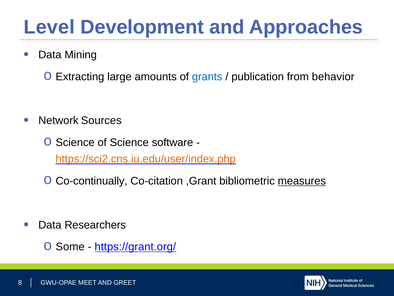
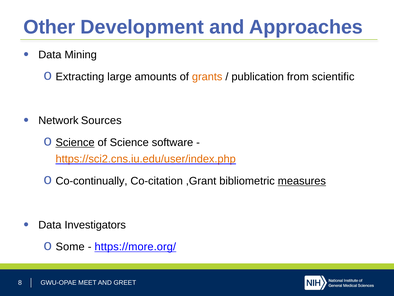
Level: Level -> Other (49, 27)
grants colour: blue -> orange (207, 77)
behavior: behavior -> scientific (333, 77)
Science underline: none -> present (75, 142)
Researchers: Researchers -> Investigators (95, 225)
https://grant.org/: https://grant.org/ -> https://more.org/ (135, 246)
